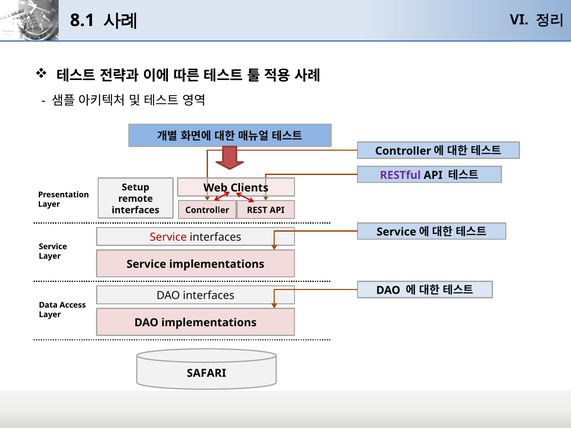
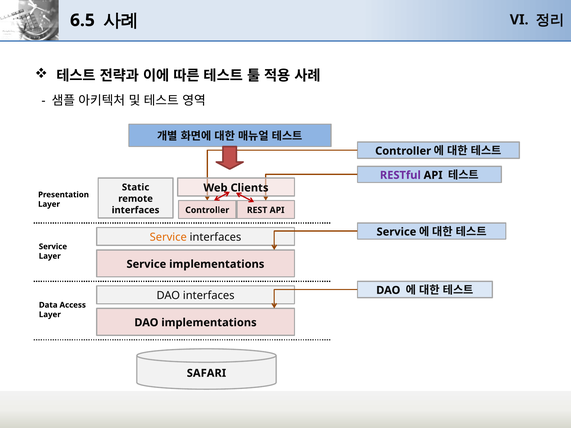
8.1: 8.1 -> 6.5 (82, 20)
Setup: Setup -> Static (136, 187)
Service colour: red -> orange (168, 237)
